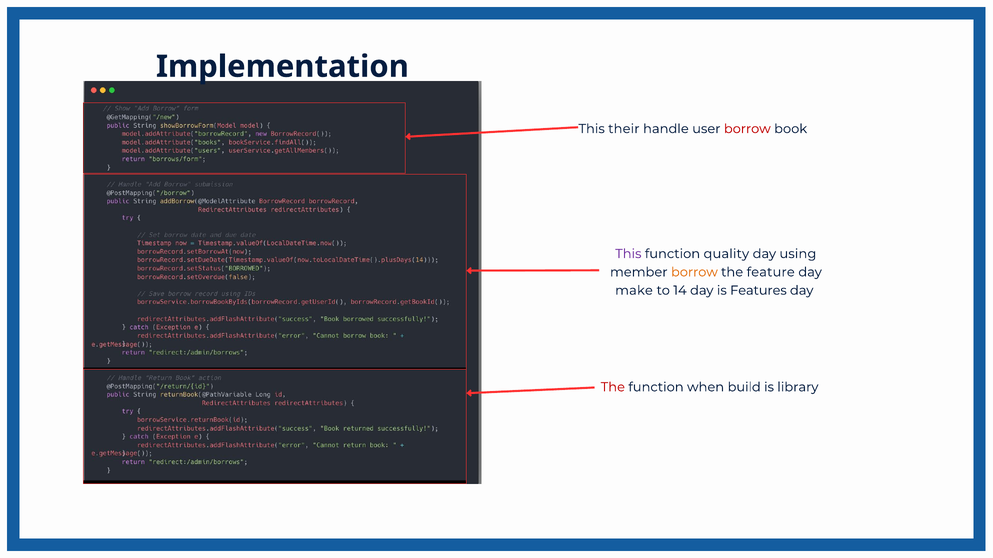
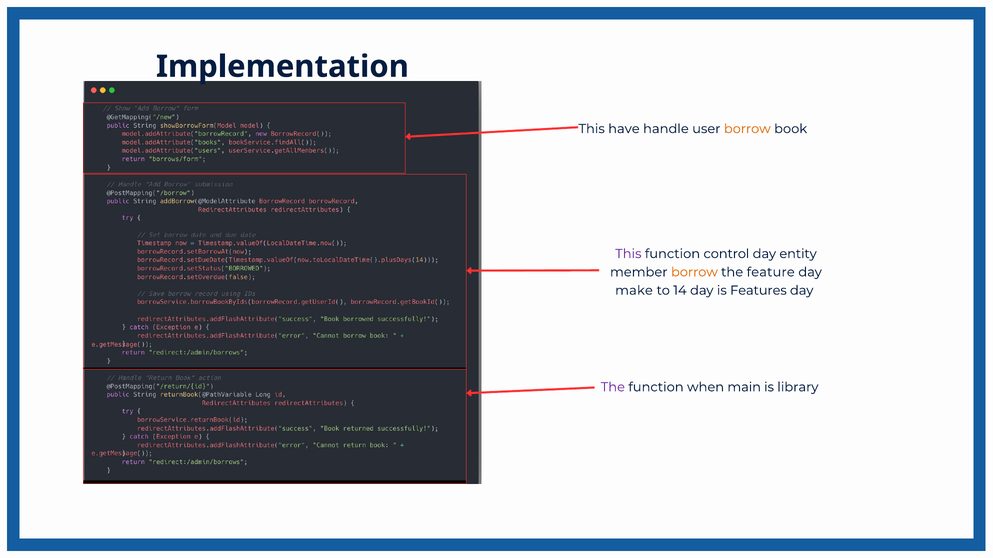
their: their -> have (624, 129)
borrow colour: red -> orange (747, 129)
quality: quality -> control (726, 254)
using: using -> entity (798, 254)
The colour: red -> purple (613, 387)
build: build -> main (744, 387)
